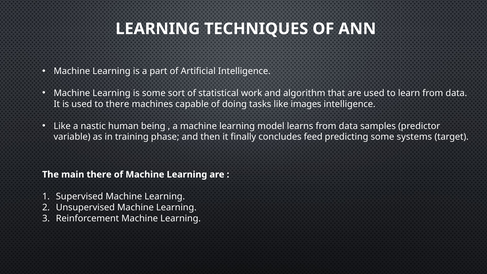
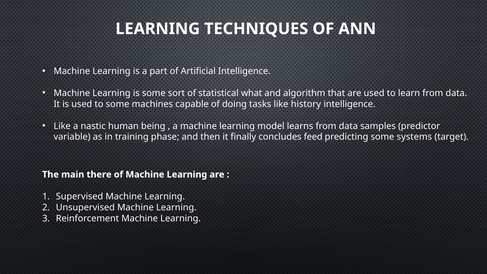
work: work -> what (252, 93)
to there: there -> some (118, 104)
images: images -> history (306, 104)
